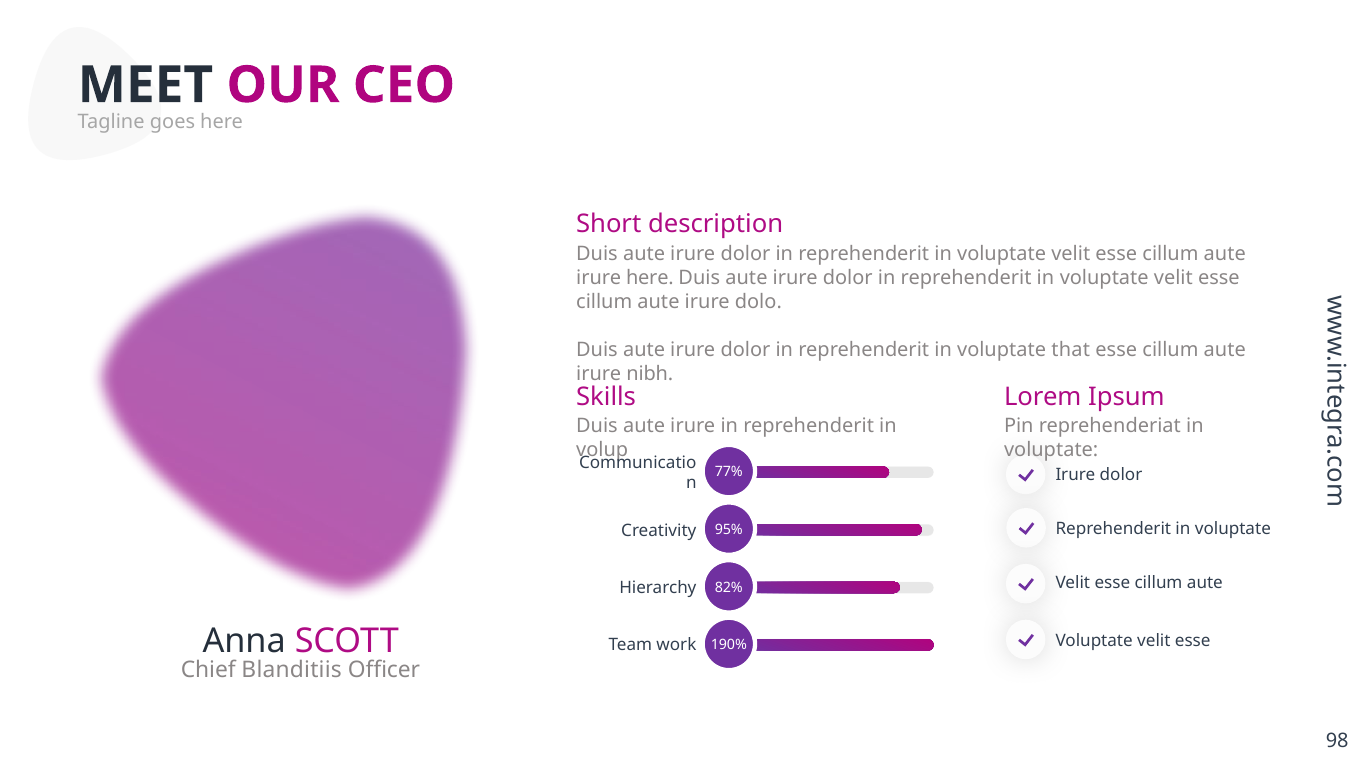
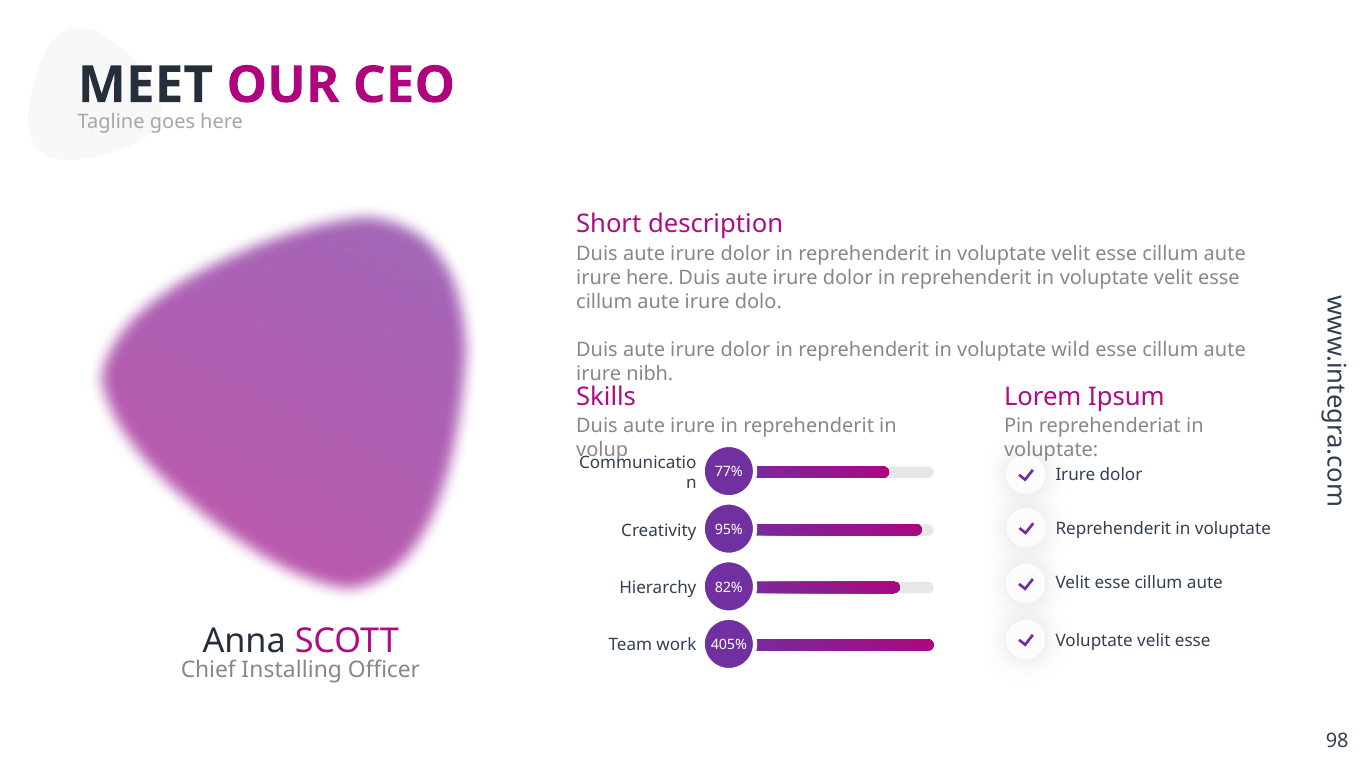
that: that -> wild (1071, 350)
190%: 190% -> 405% (729, 645)
Blanditiis: Blanditiis -> Installing (292, 670)
